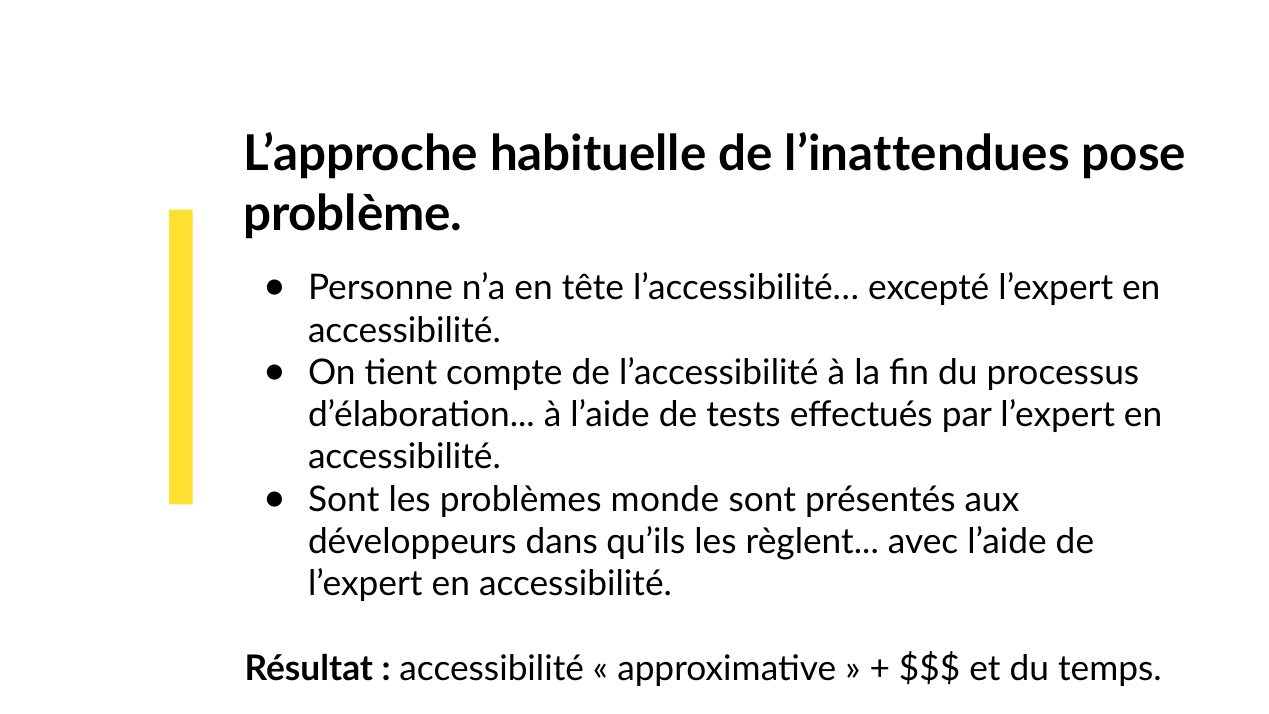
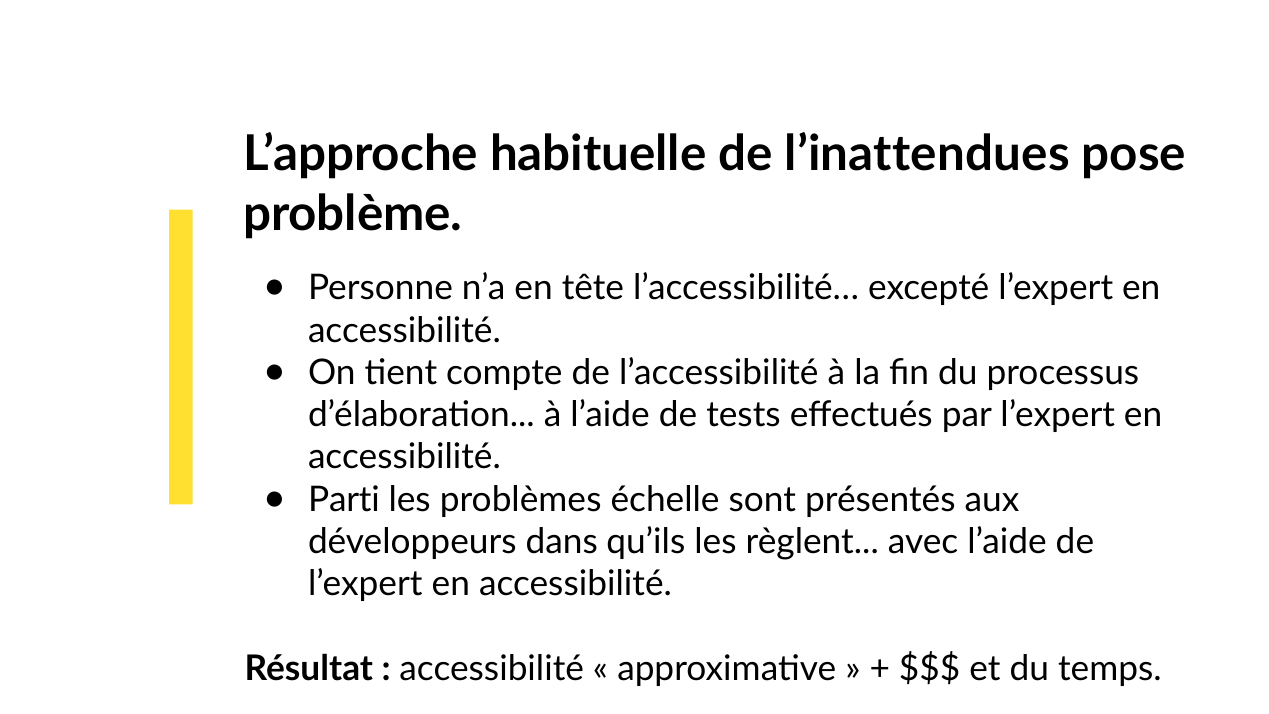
Sont: Sont -> Parti (344, 500)
monde: monde -> échelle (665, 500)
